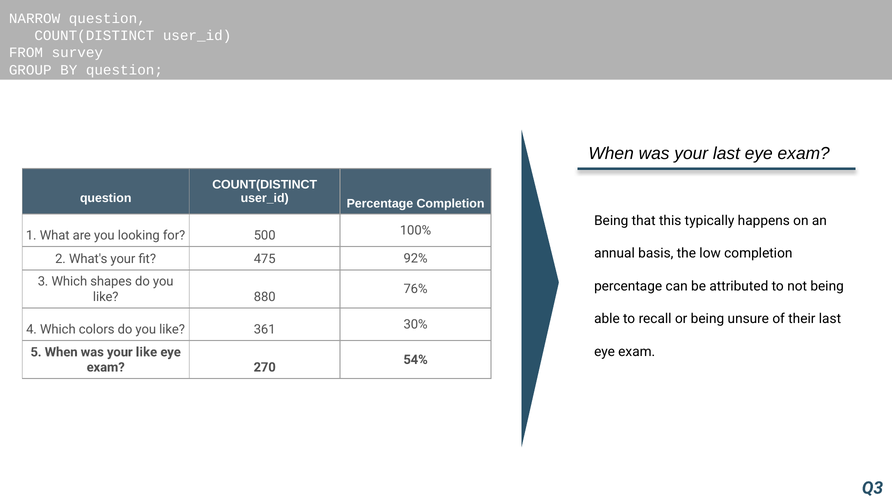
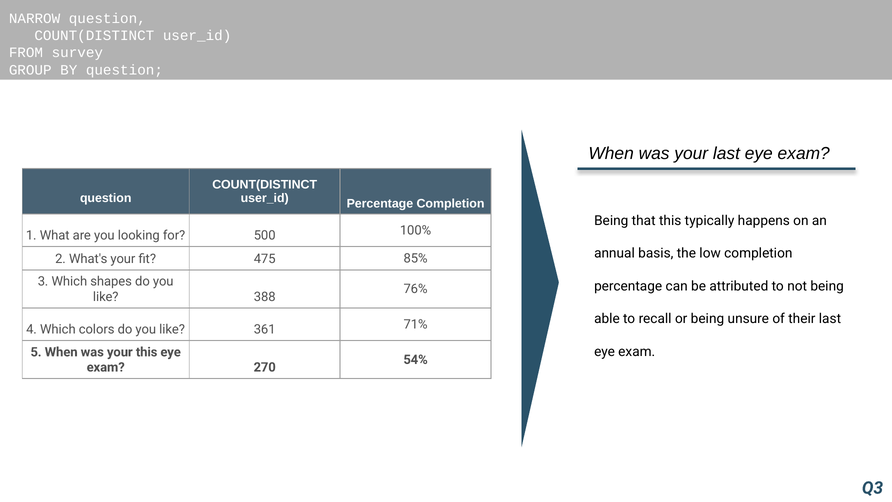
92%: 92% -> 85% (416, 258)
880: 880 -> 388 (265, 297)
30%: 30% -> 71% (416, 324)
your like: like -> this (147, 352)
